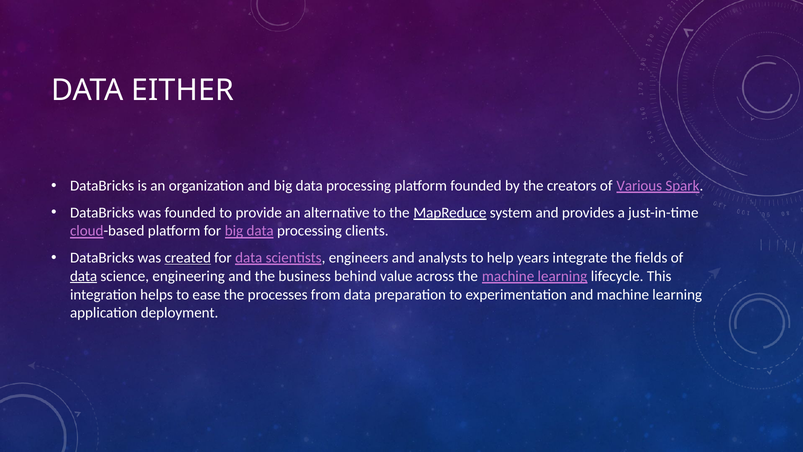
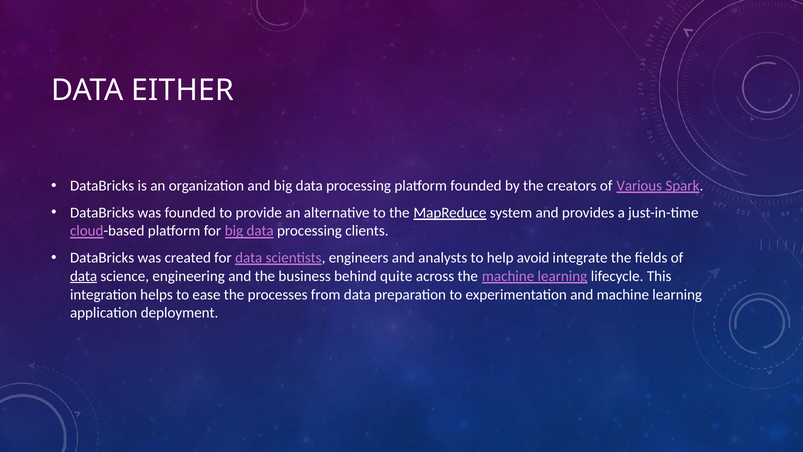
created underline: present -> none (188, 258)
years: years -> avoid (533, 258)
value: value -> quite (396, 276)
